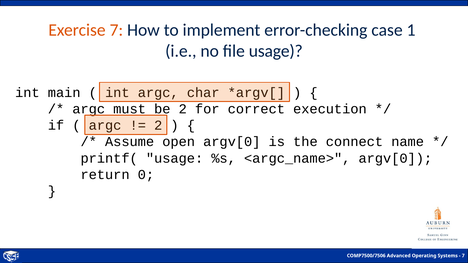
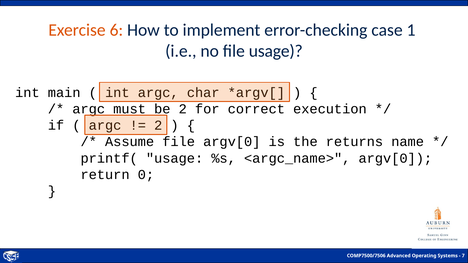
Exercise 7: 7 -> 6 (116, 30)
Assume open: open -> file (179, 142)
connect: connect -> returns (354, 142)
